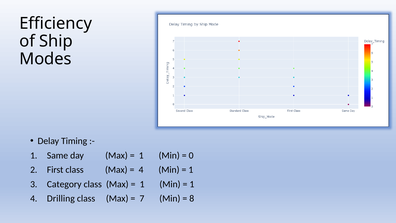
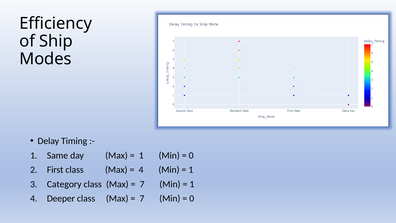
1: 1 -> 7 (142, 184)
Drilling: Drilling -> Deeper (61, 198)
8: 8 -> 0 (192, 198)
